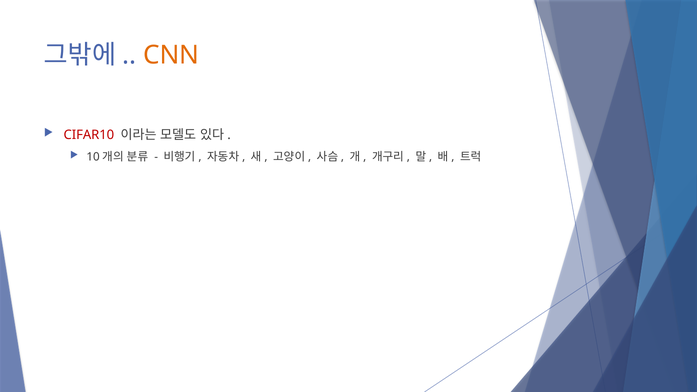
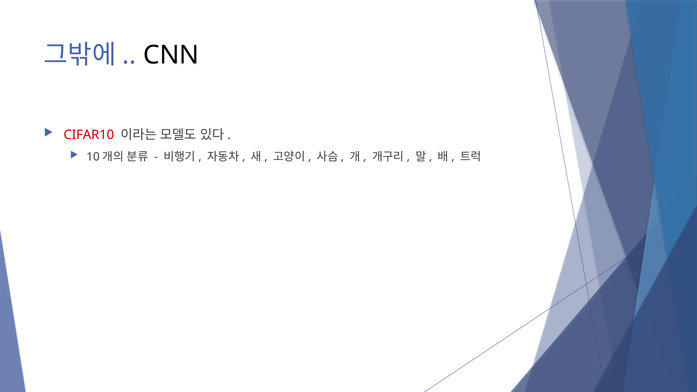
CNN colour: orange -> black (171, 55)
